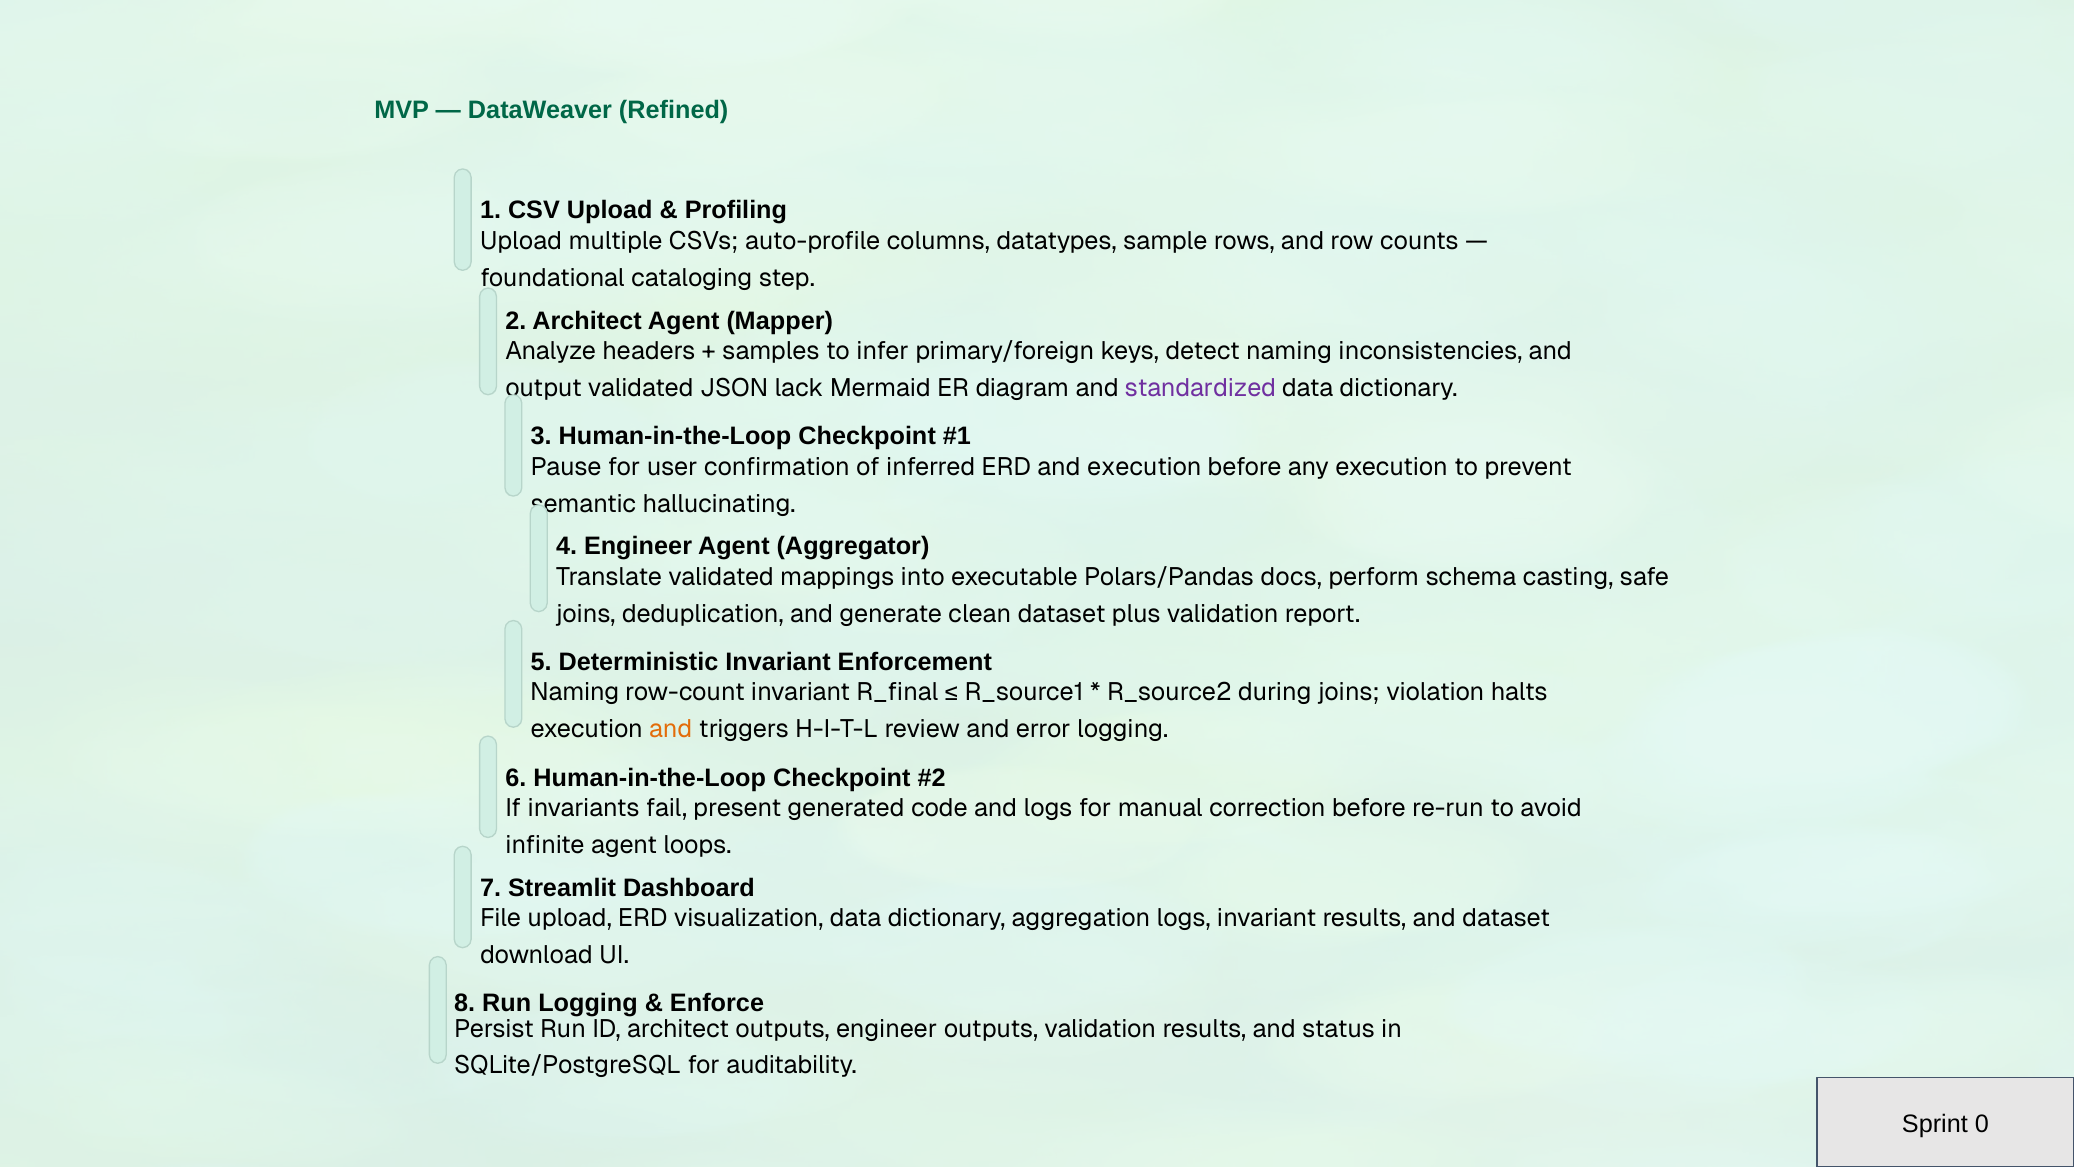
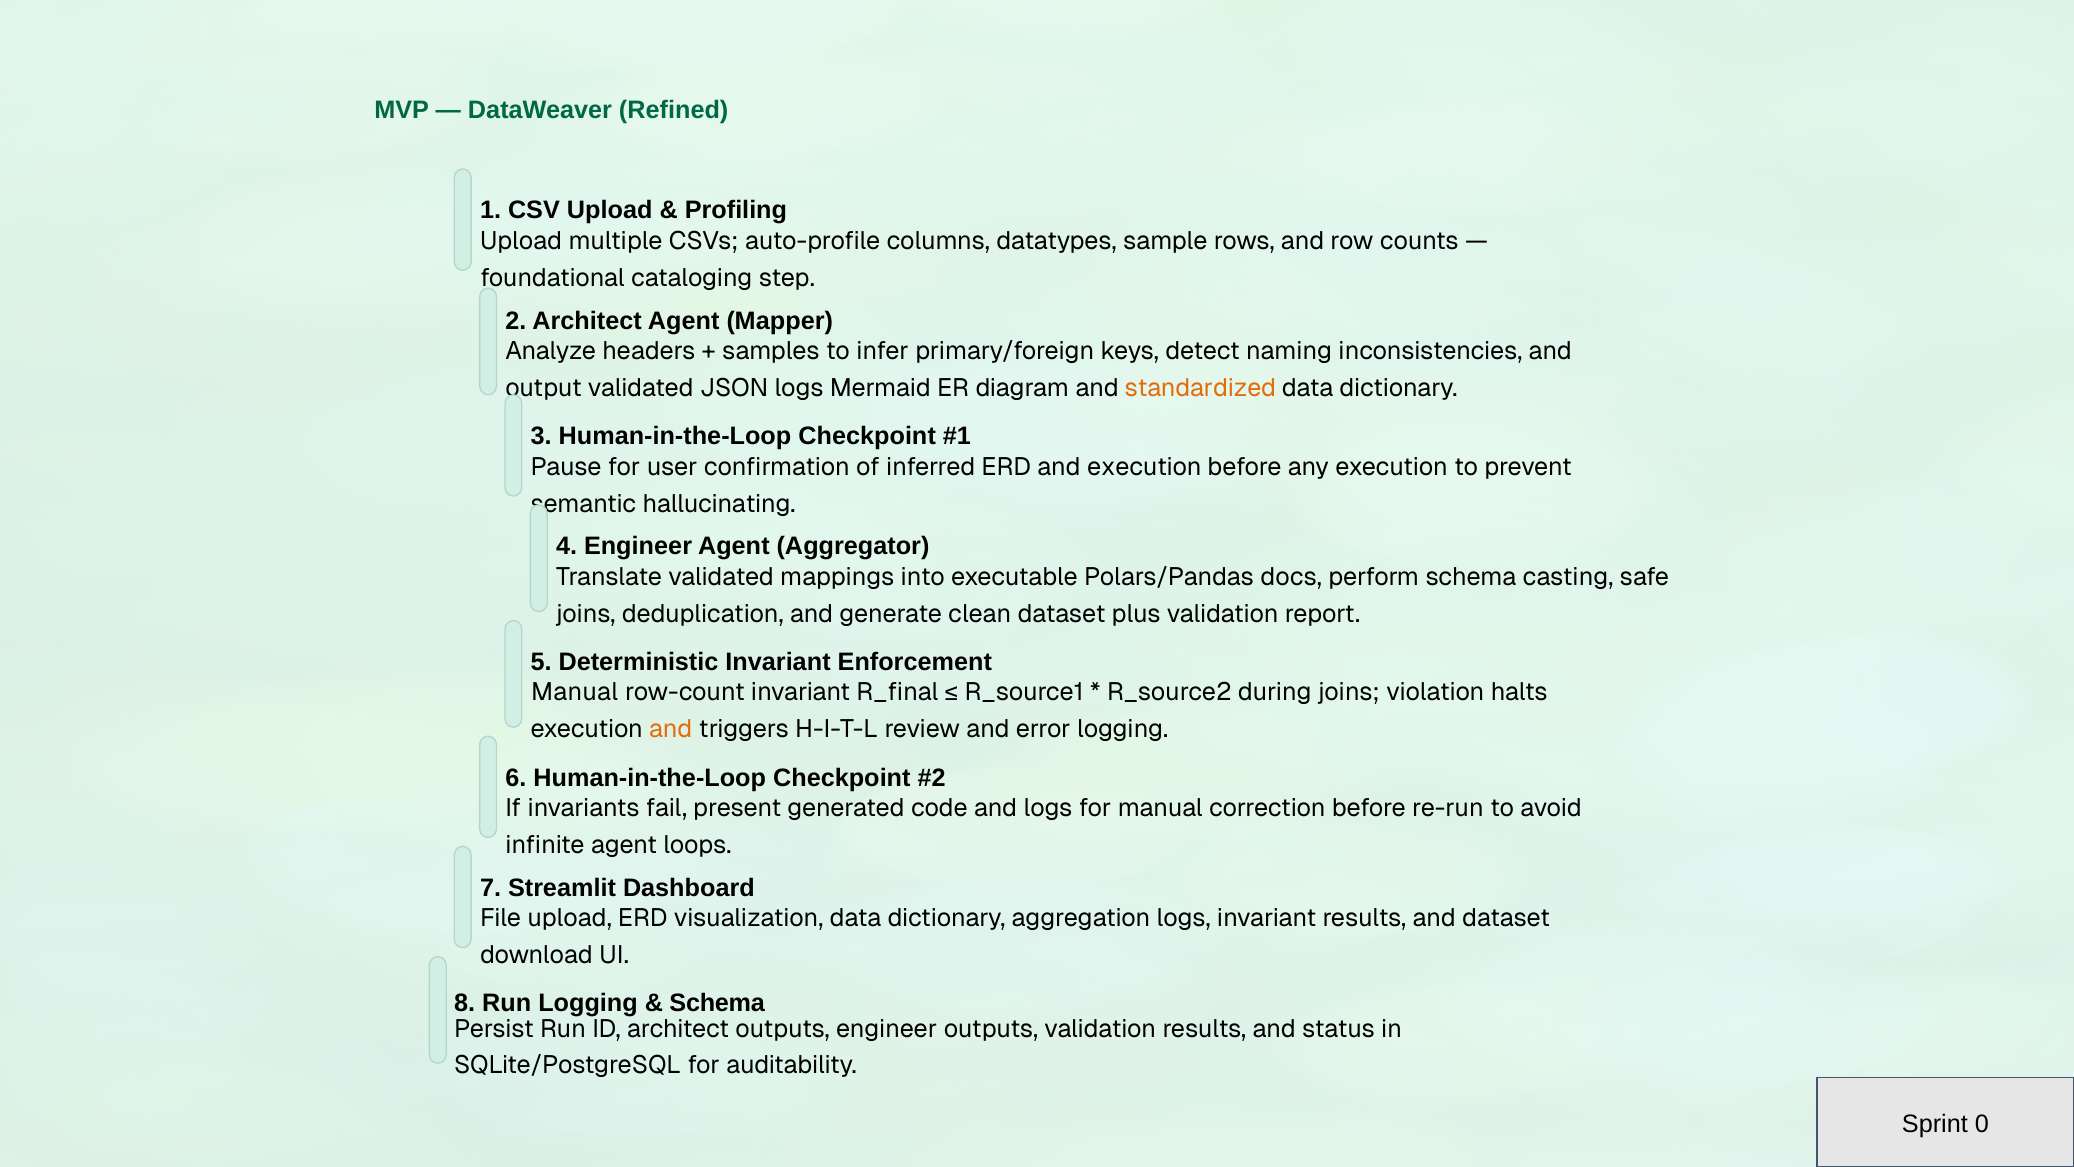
JSON lack: lack -> logs (799, 388)
standardized colour: purple -> orange (1200, 388)
Naming: Naming -> Manual (575, 692)
Enforce: Enforce -> Schema (717, 1003)
